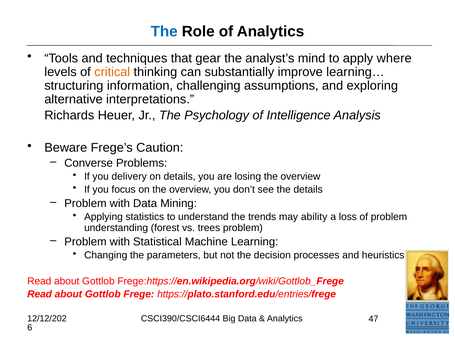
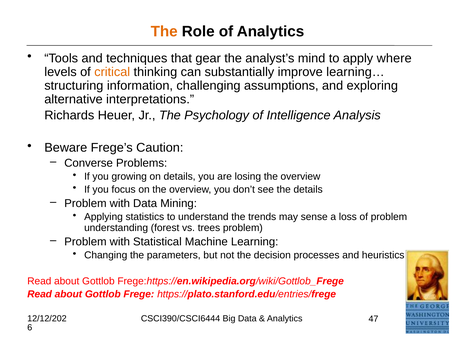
The colour: blue -> orange (164, 31)
delivery: delivery -> growing (129, 177)
ability: ability -> sense (314, 217)
